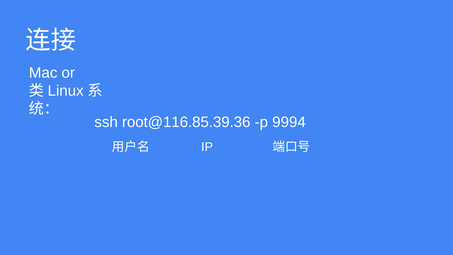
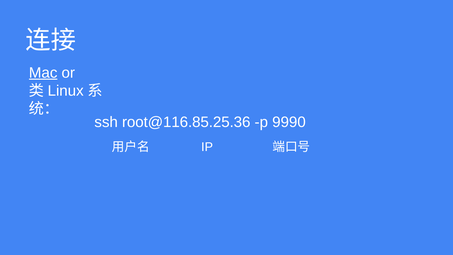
Mac underline: none -> present (43, 73)
root@116.85.39.36: root@116.85.39.36 -> root@116.85.25.36 (186, 122)
9994: 9994 -> 9990 (289, 122)
